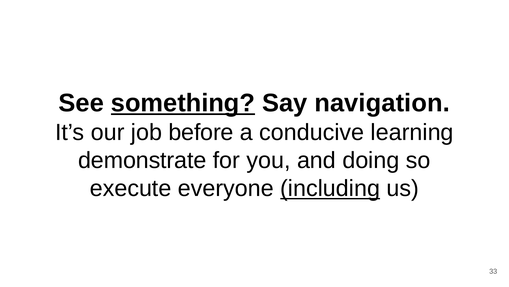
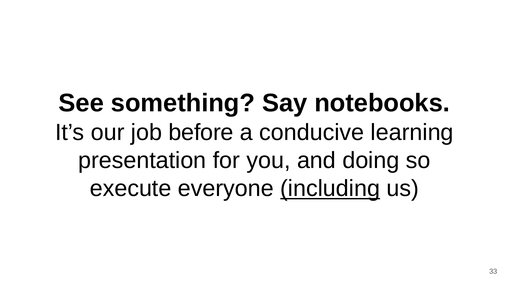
something underline: present -> none (183, 103)
navigation: navigation -> notebooks (382, 103)
demonstrate: demonstrate -> presentation (142, 160)
